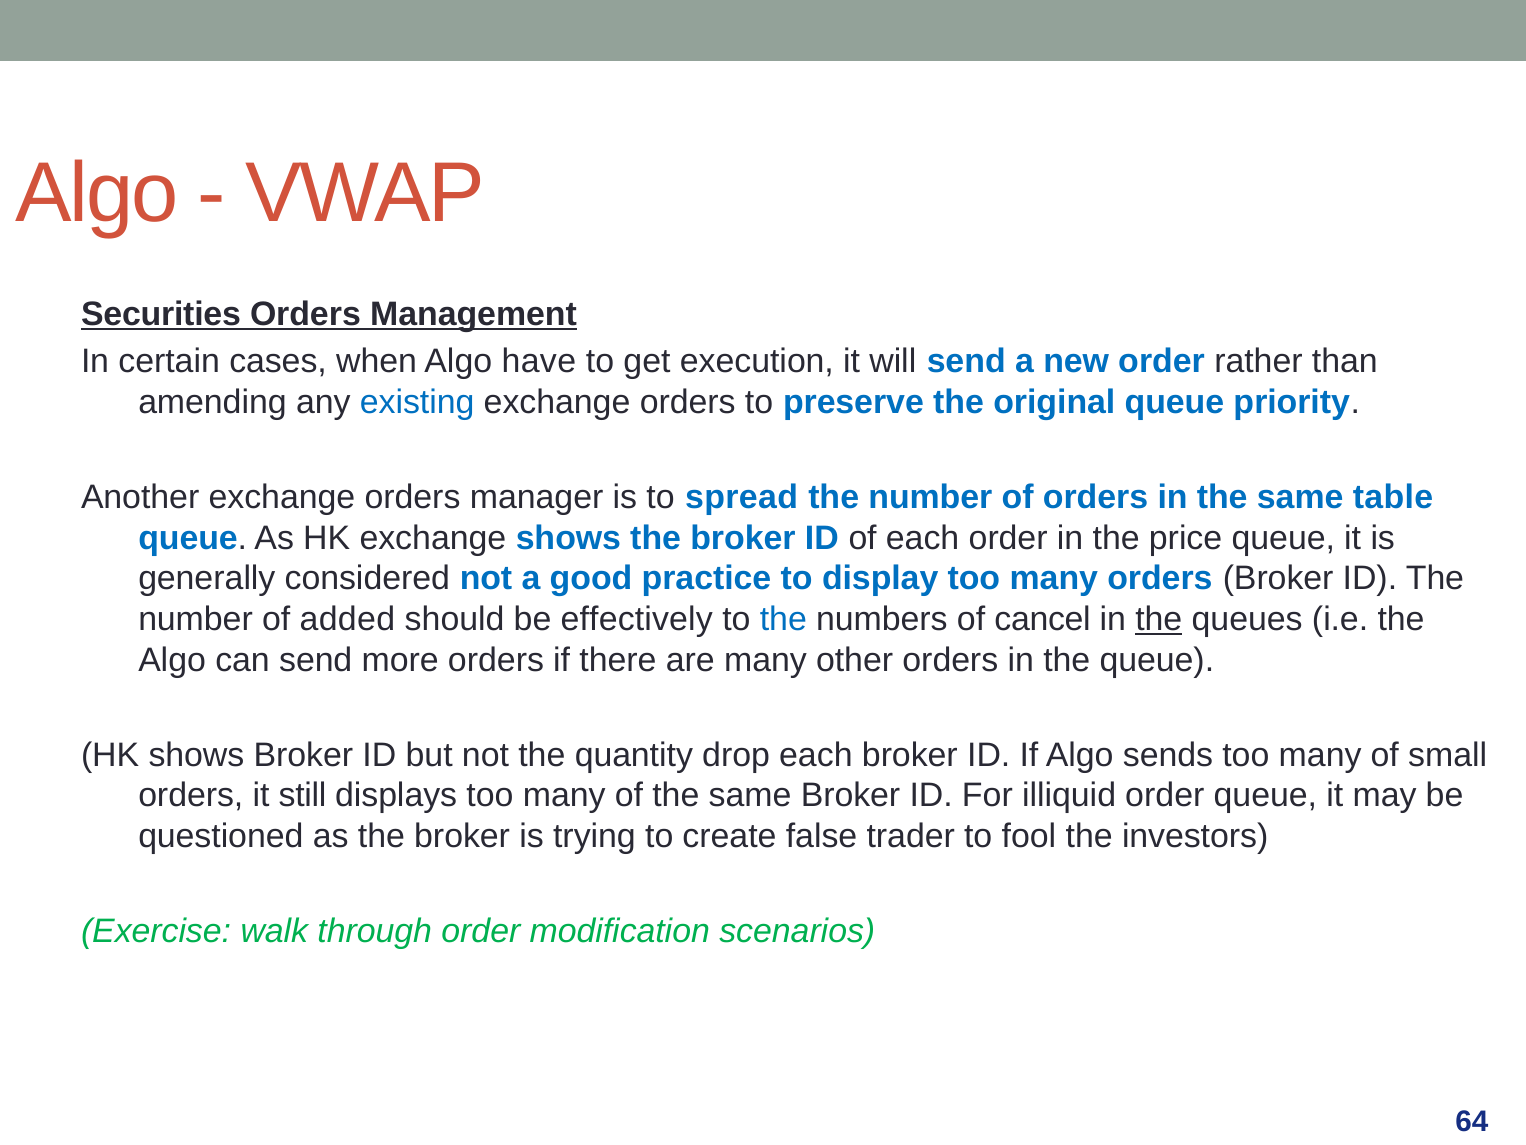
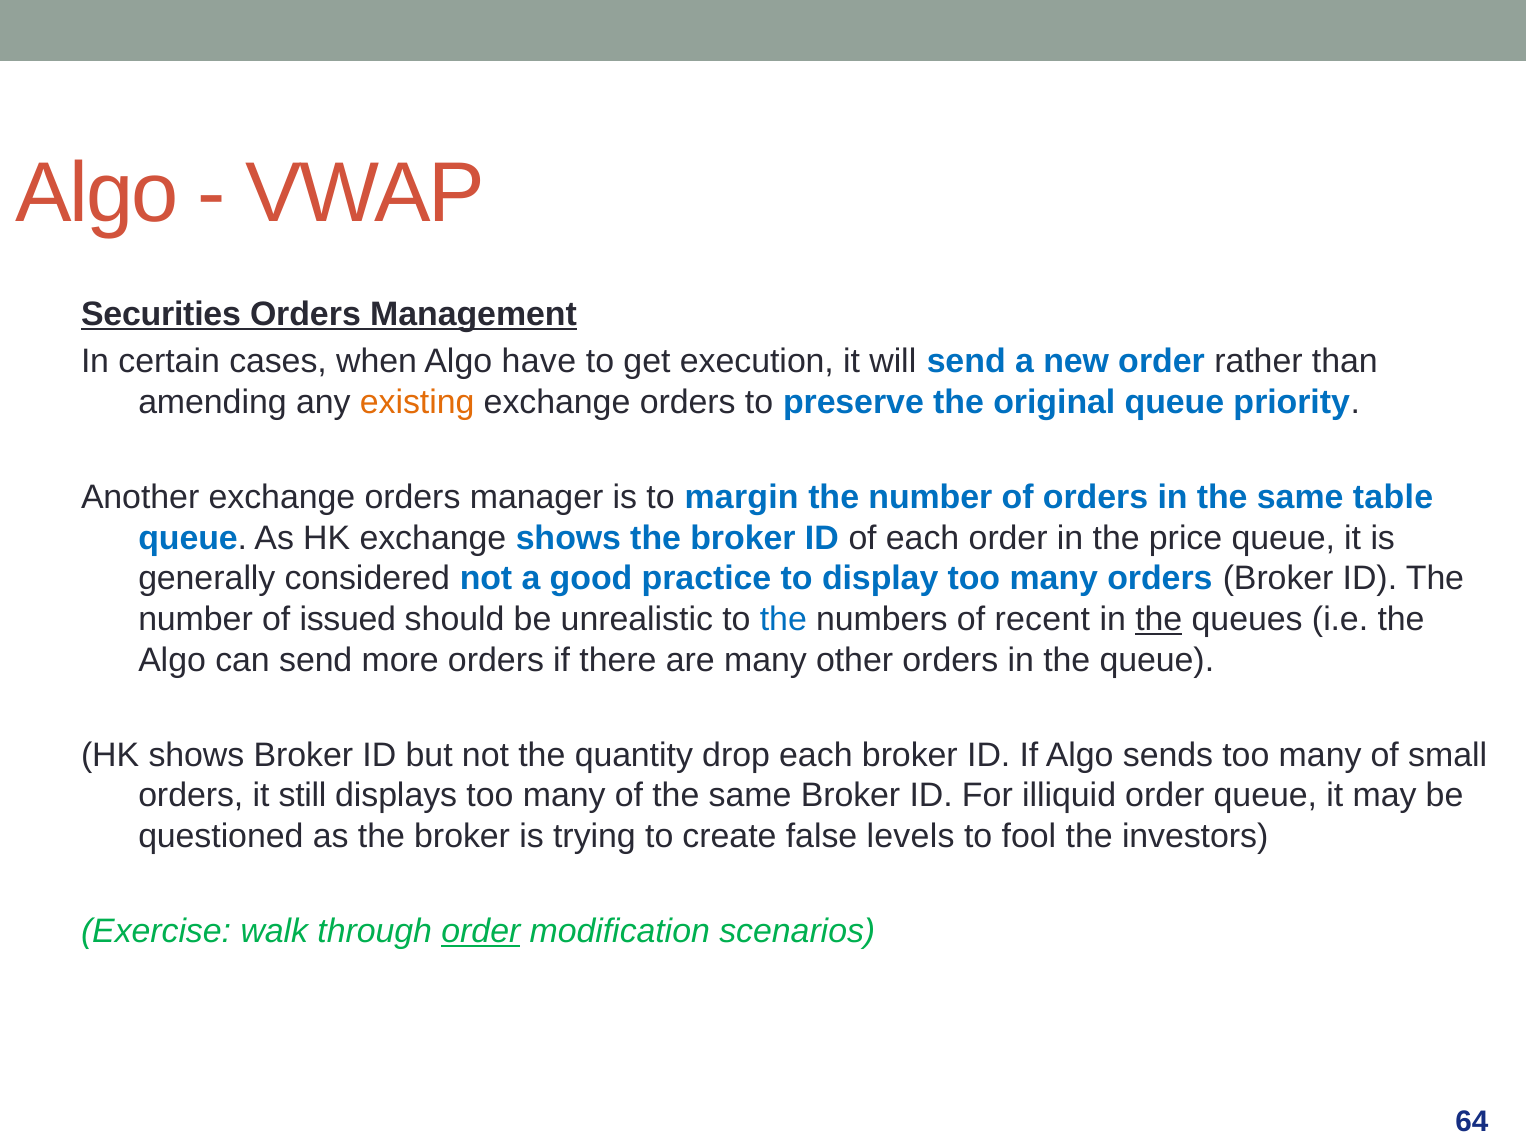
existing colour: blue -> orange (417, 402)
spread: spread -> margin (742, 497)
added: added -> issued (348, 619)
effectively: effectively -> unrealistic (637, 619)
cancel: cancel -> recent (1042, 619)
trader: trader -> levels (911, 836)
order underline: none -> present (481, 931)
